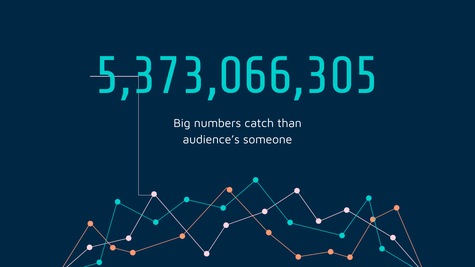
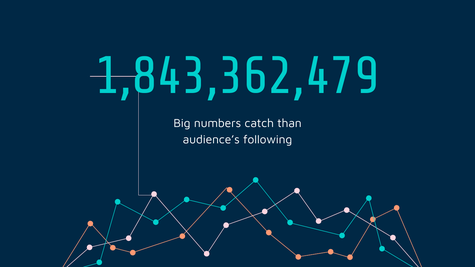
5,373,066,305: 5,373,066,305 -> 1,843,362,479 (237, 76)
someone: someone -> following (268, 140)
